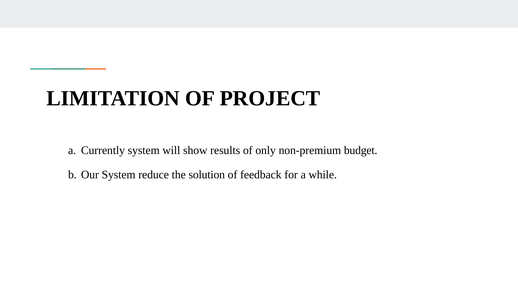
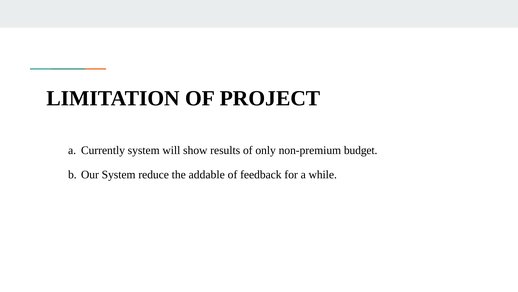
solution: solution -> addable (207, 174)
